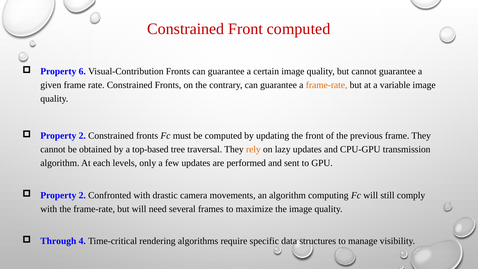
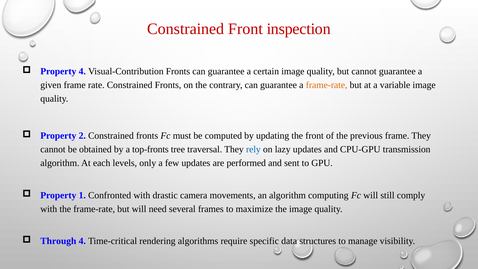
Front computed: computed -> inspection (299, 29)
Property 6: 6 -> 4 (82, 71)
top-based: top-based -> top-fronts (150, 149)
rely colour: orange -> blue (253, 149)
2: 2 -> 1 (82, 195)
